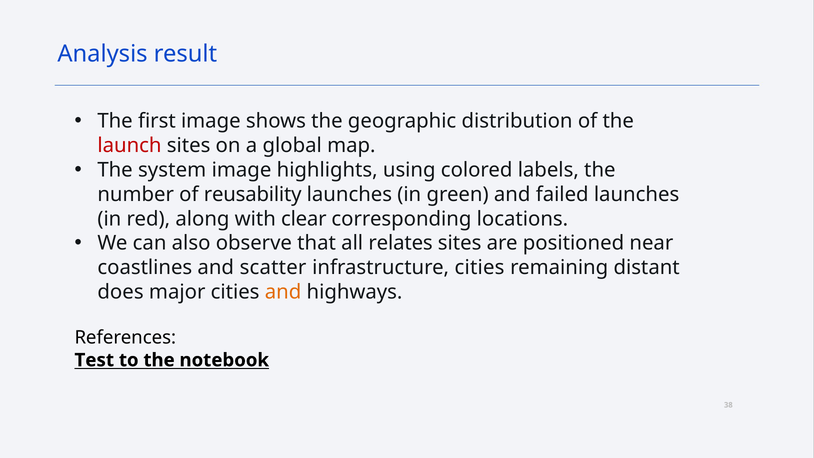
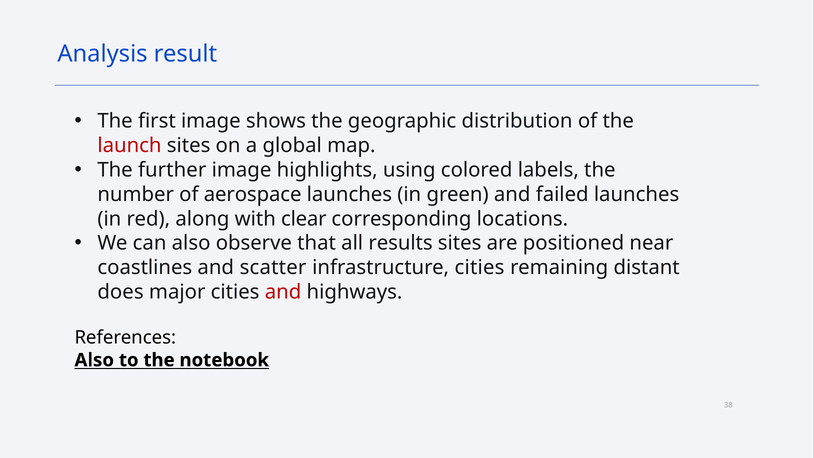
system: system -> further (172, 170)
reusability: reusability -> aerospace (253, 194)
relates: relates -> results (401, 243)
and colour: orange -> red (283, 292)
Test: Test -> Also (94, 360)
